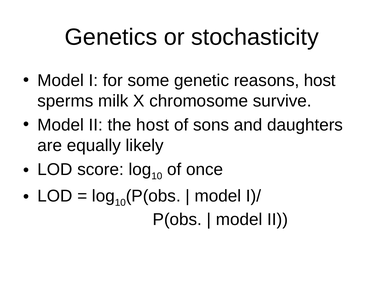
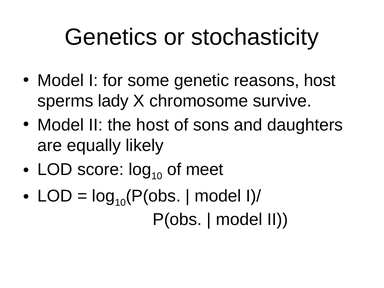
milk: milk -> lady (113, 101)
once: once -> meet (205, 169)
